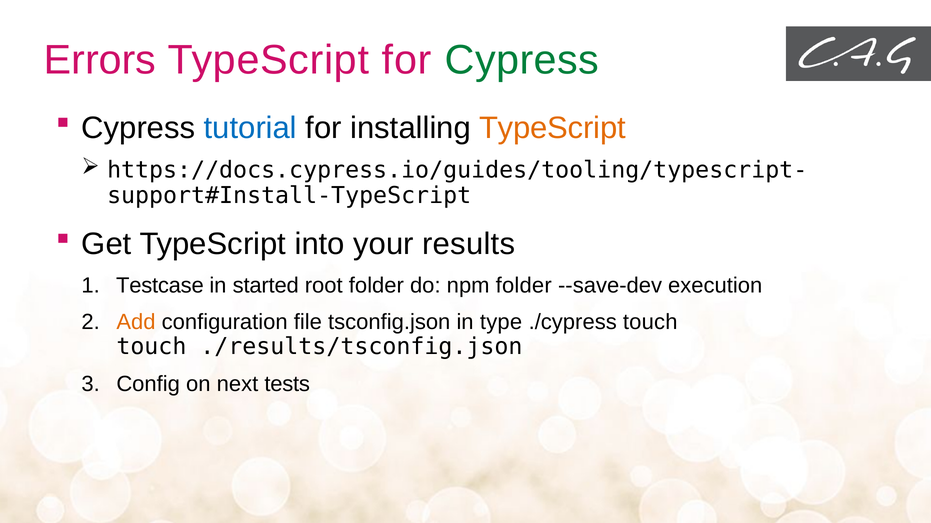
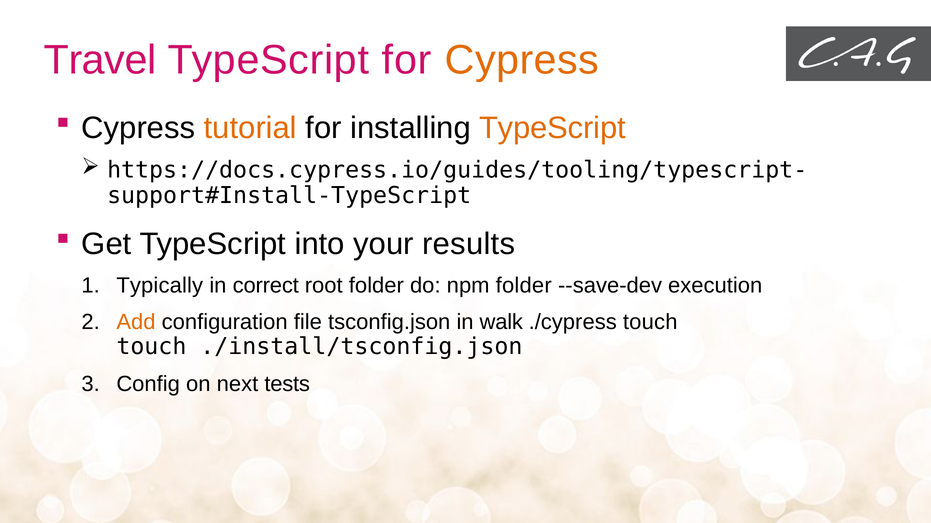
Errors: Errors -> Travel (100, 60)
Cypress colour: green -> orange (522, 60)
tutorial colour: blue -> orange (250, 128)
Testcase: Testcase -> Typically (160, 286)
started: started -> correct (266, 286)
type: type -> walk (501, 323)
./results/tsconfig.json: ./results/tsconfig.json -> ./install/tsconfig.json (361, 347)
